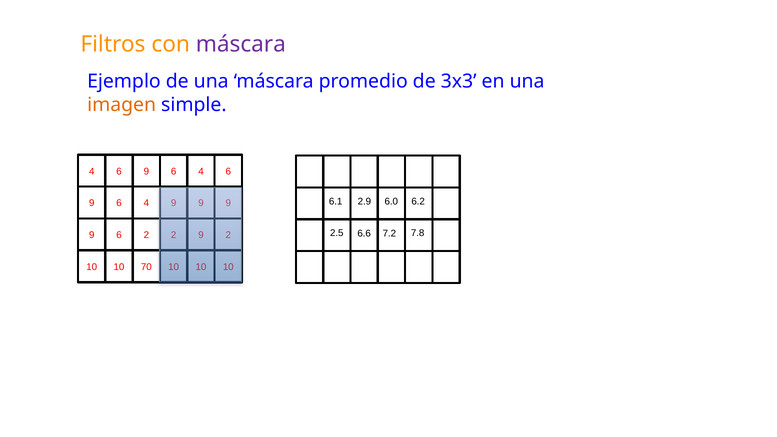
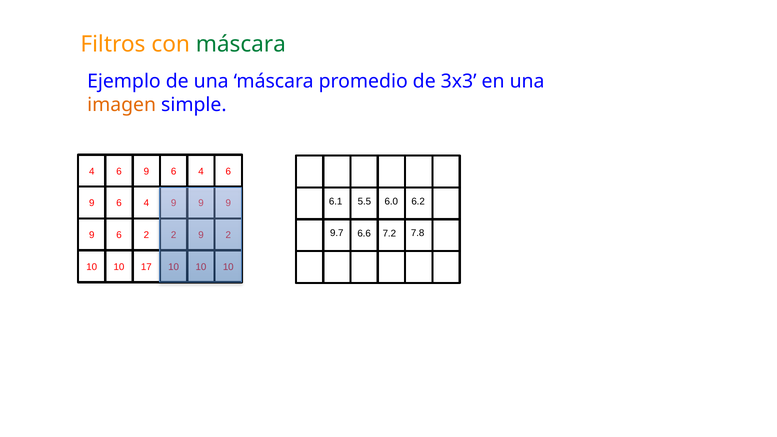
máscara colour: purple -> green (241, 44)
2.9: 2.9 -> 5.5 (364, 201)
2.5: 2.5 -> 9.7 (337, 233)
70: 70 -> 17 (146, 267)
